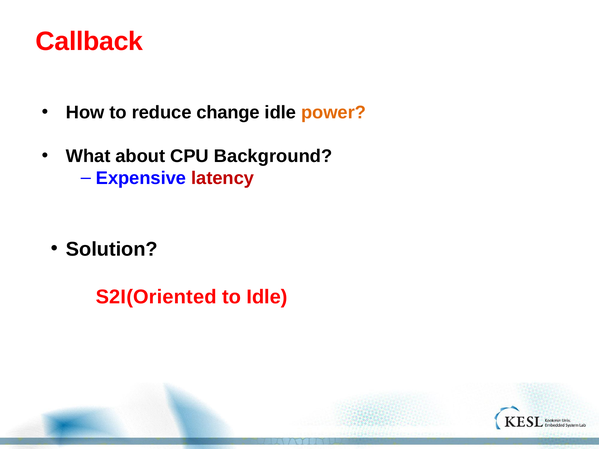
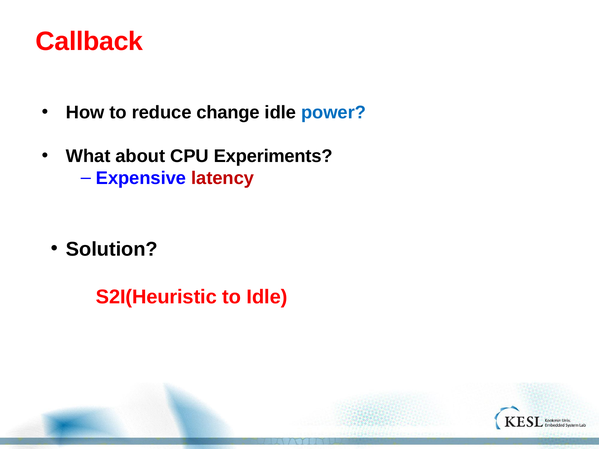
power colour: orange -> blue (334, 112)
Background: Background -> Experiments (273, 156)
S2I(Oriented: S2I(Oriented -> S2I(Heuristic (156, 297)
